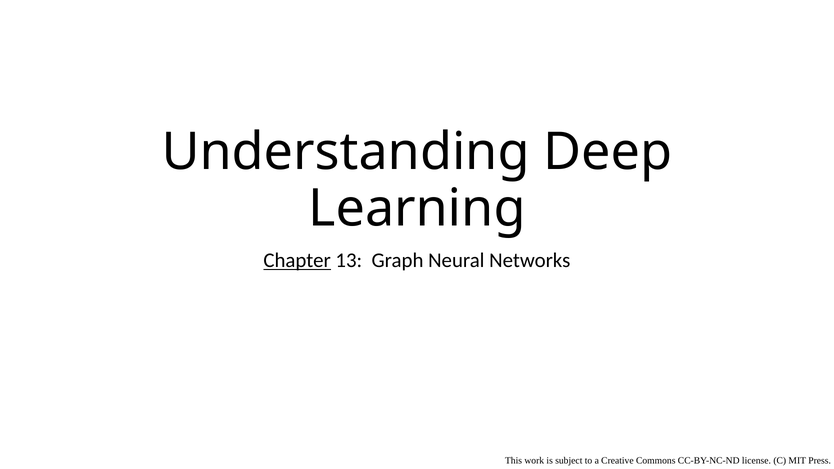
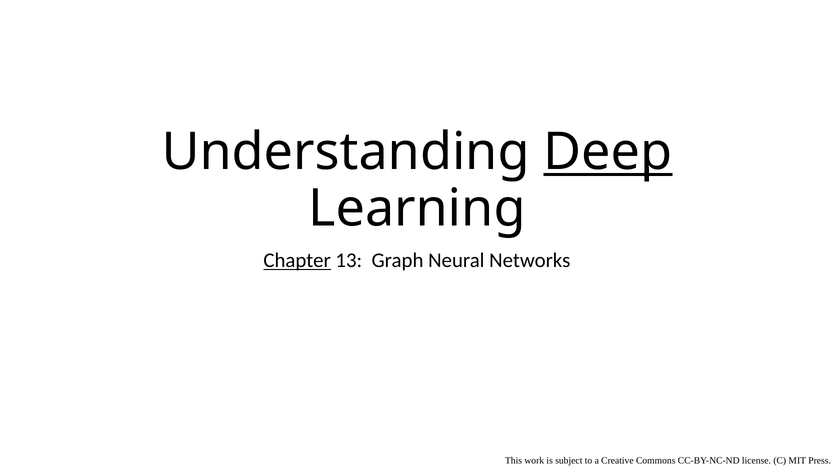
Deep underline: none -> present (608, 152)
